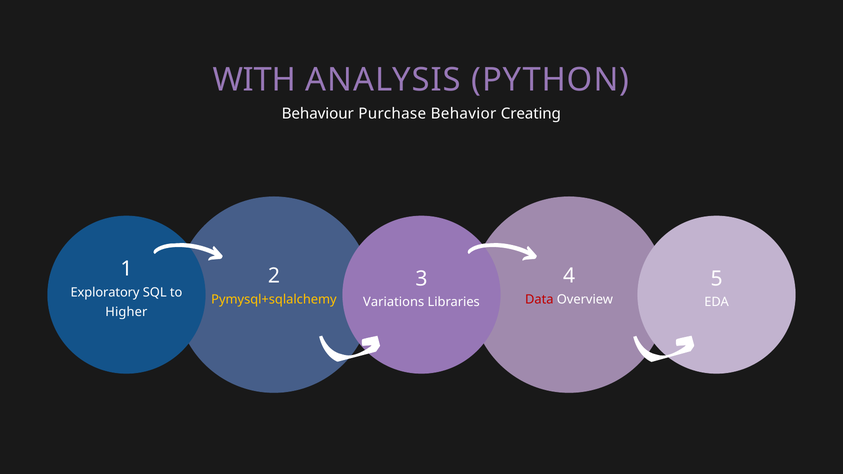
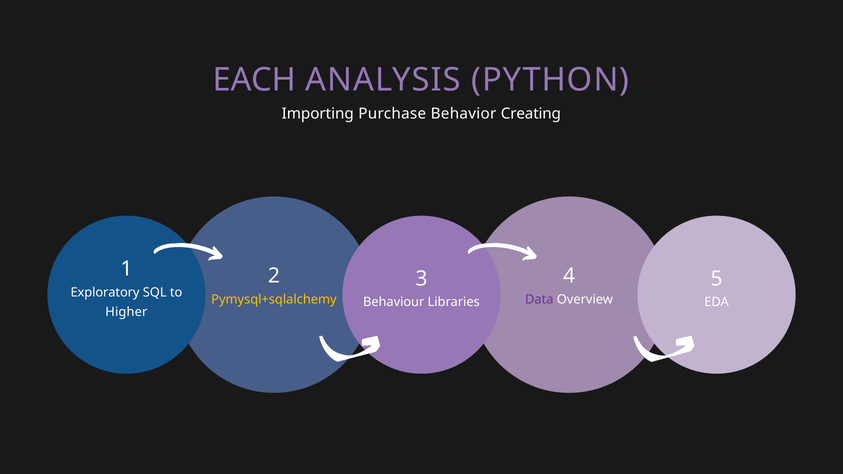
WITH: WITH -> EACH (254, 80)
Behaviour: Behaviour -> Importing (318, 114)
Data colour: red -> purple (539, 300)
Variations: Variations -> Behaviour (394, 302)
